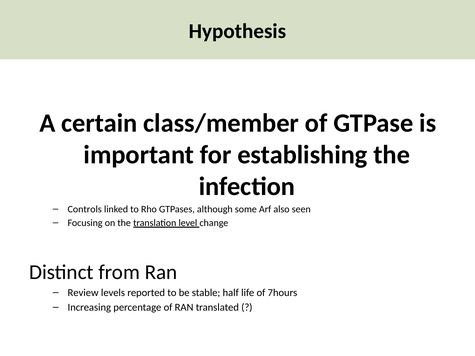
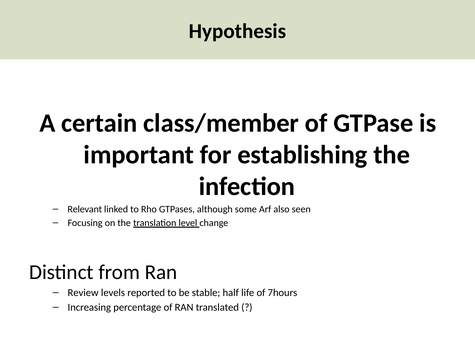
Controls: Controls -> Relevant (85, 209)
